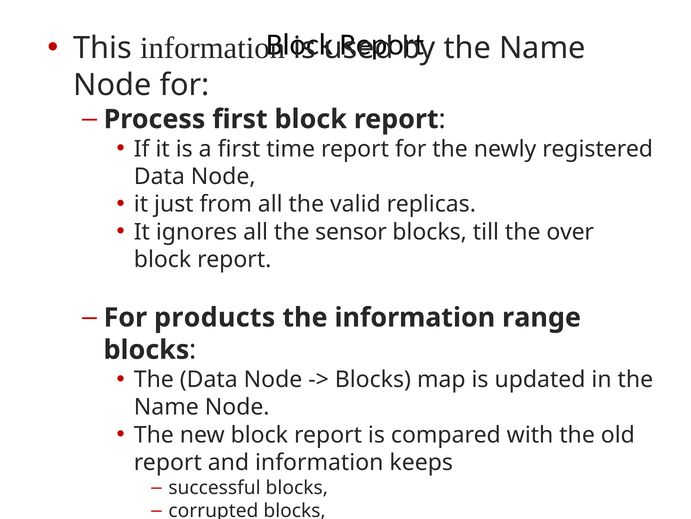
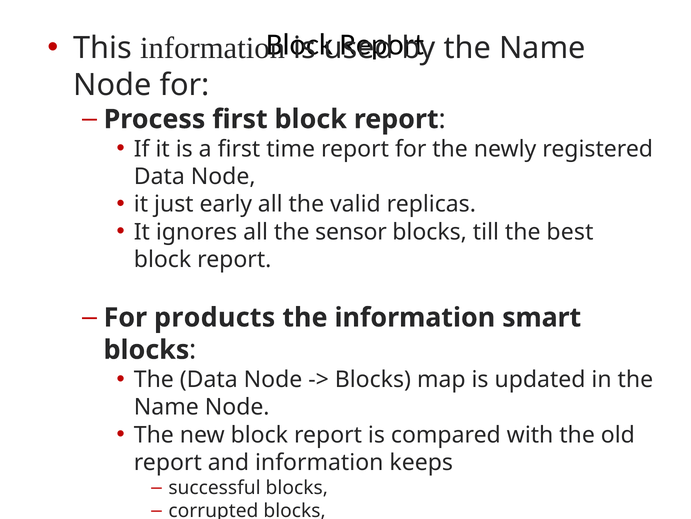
from: from -> early (226, 204)
over: over -> best (570, 232)
range: range -> smart (542, 317)
